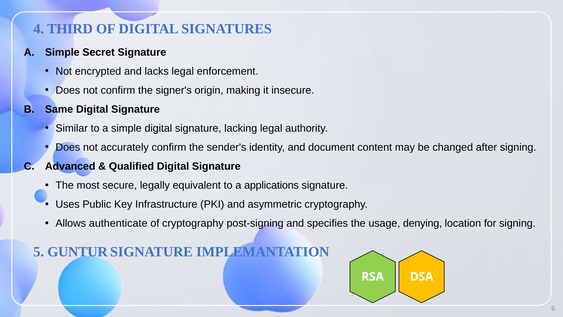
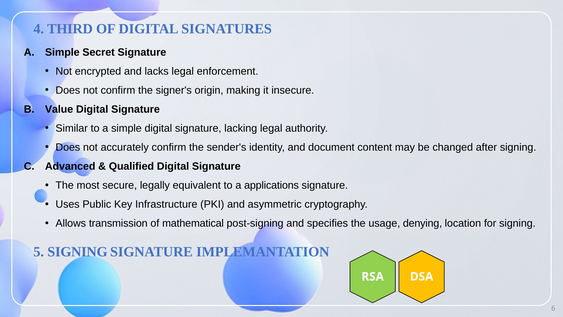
Same: Same -> Value (59, 109)
authenticate: authenticate -> transmission (118, 223)
of cryptography: cryptography -> mathematical (193, 223)
5 GUNTUR: GUNTUR -> SIGNING (77, 252)
